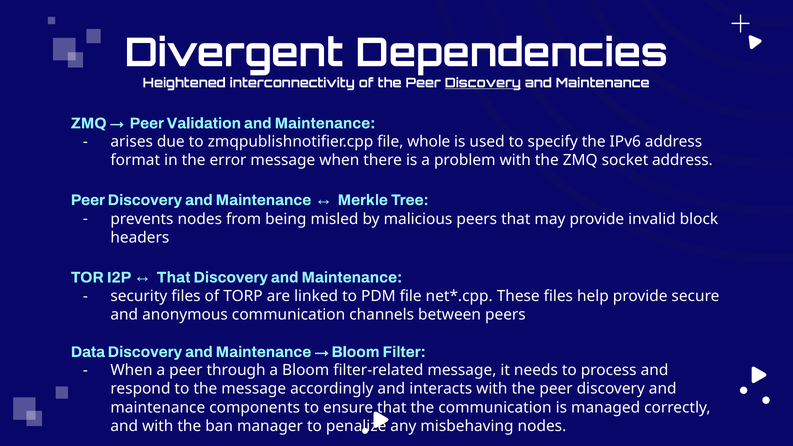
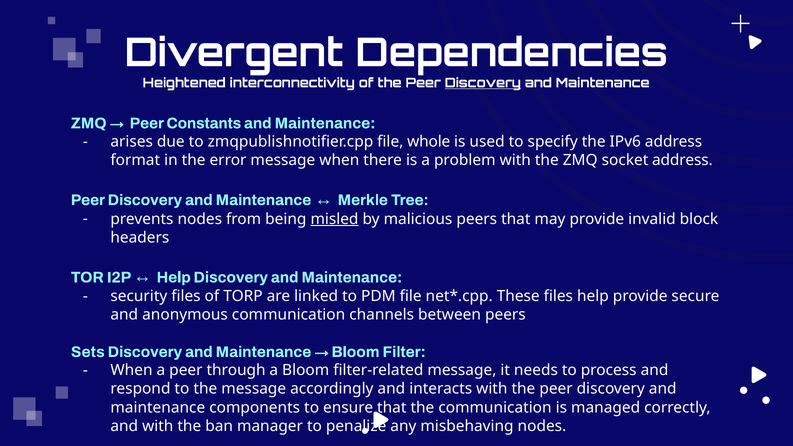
Validation: Validation -> Constants (204, 123)
misled underline: none -> present (334, 219)
That: That -> Help (174, 277)
Data: Data -> Sets (88, 352)
